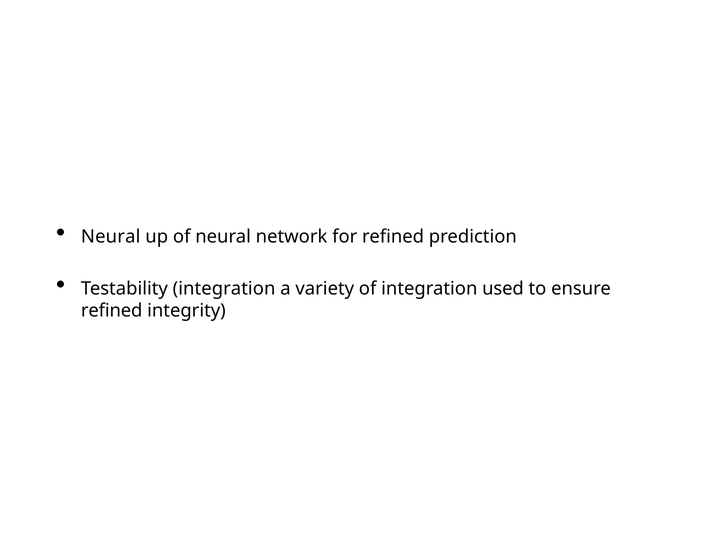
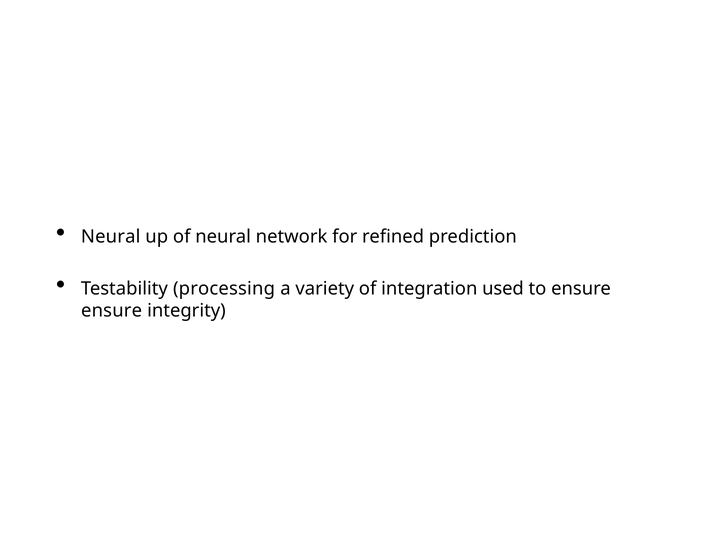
Testability integration: integration -> processing (224, 289)
refined: refined -> ensure (112, 311)
